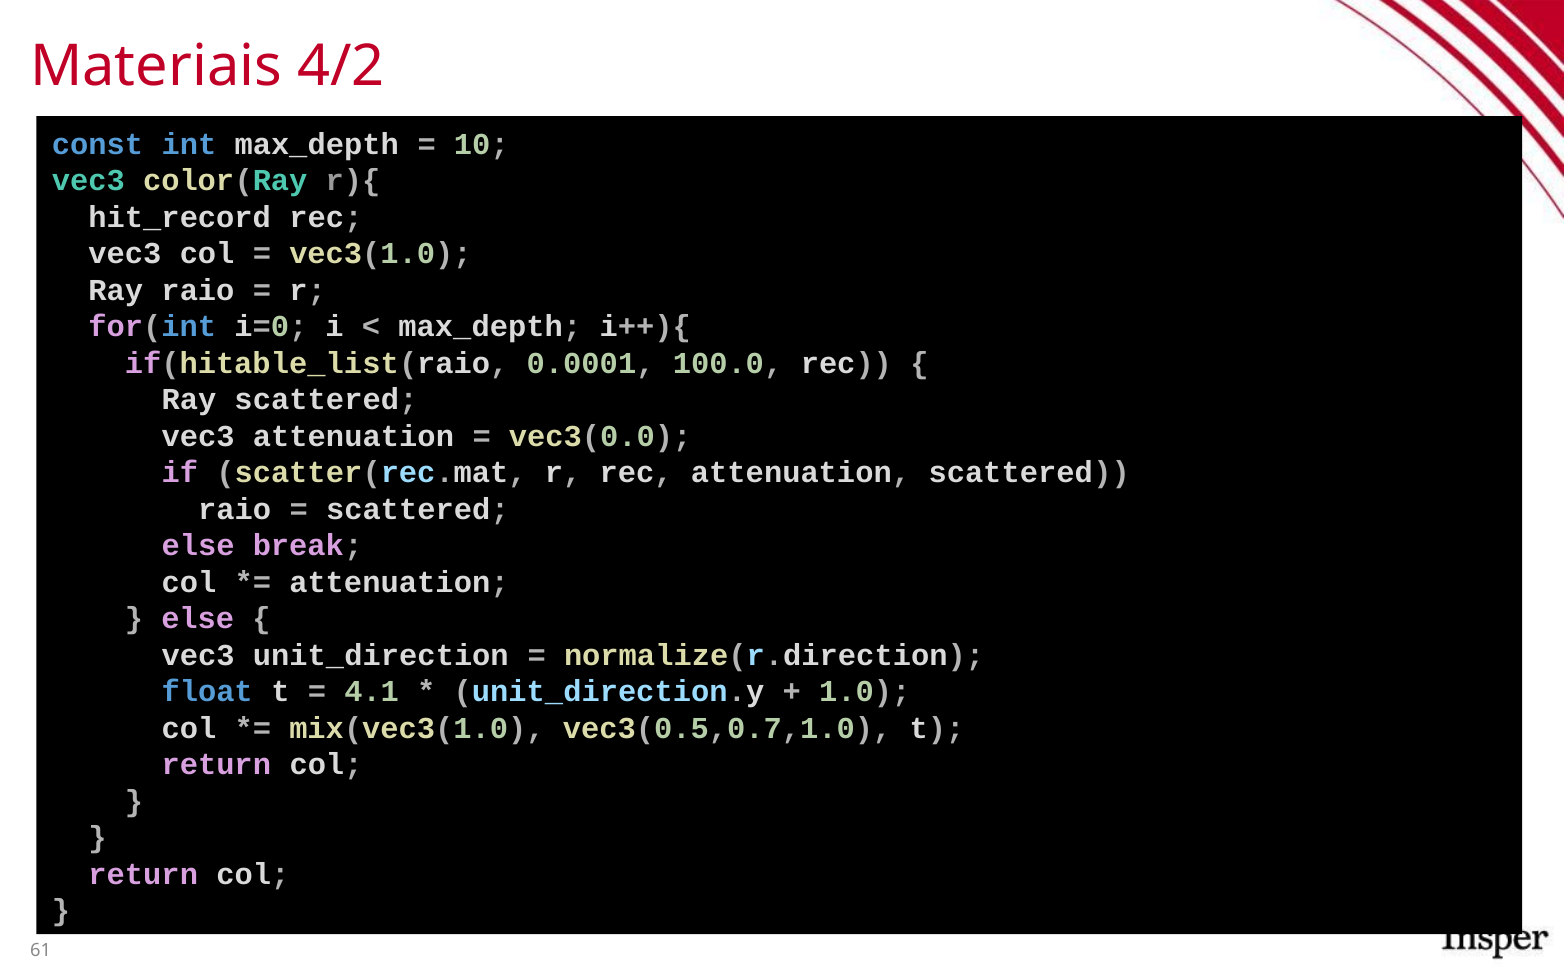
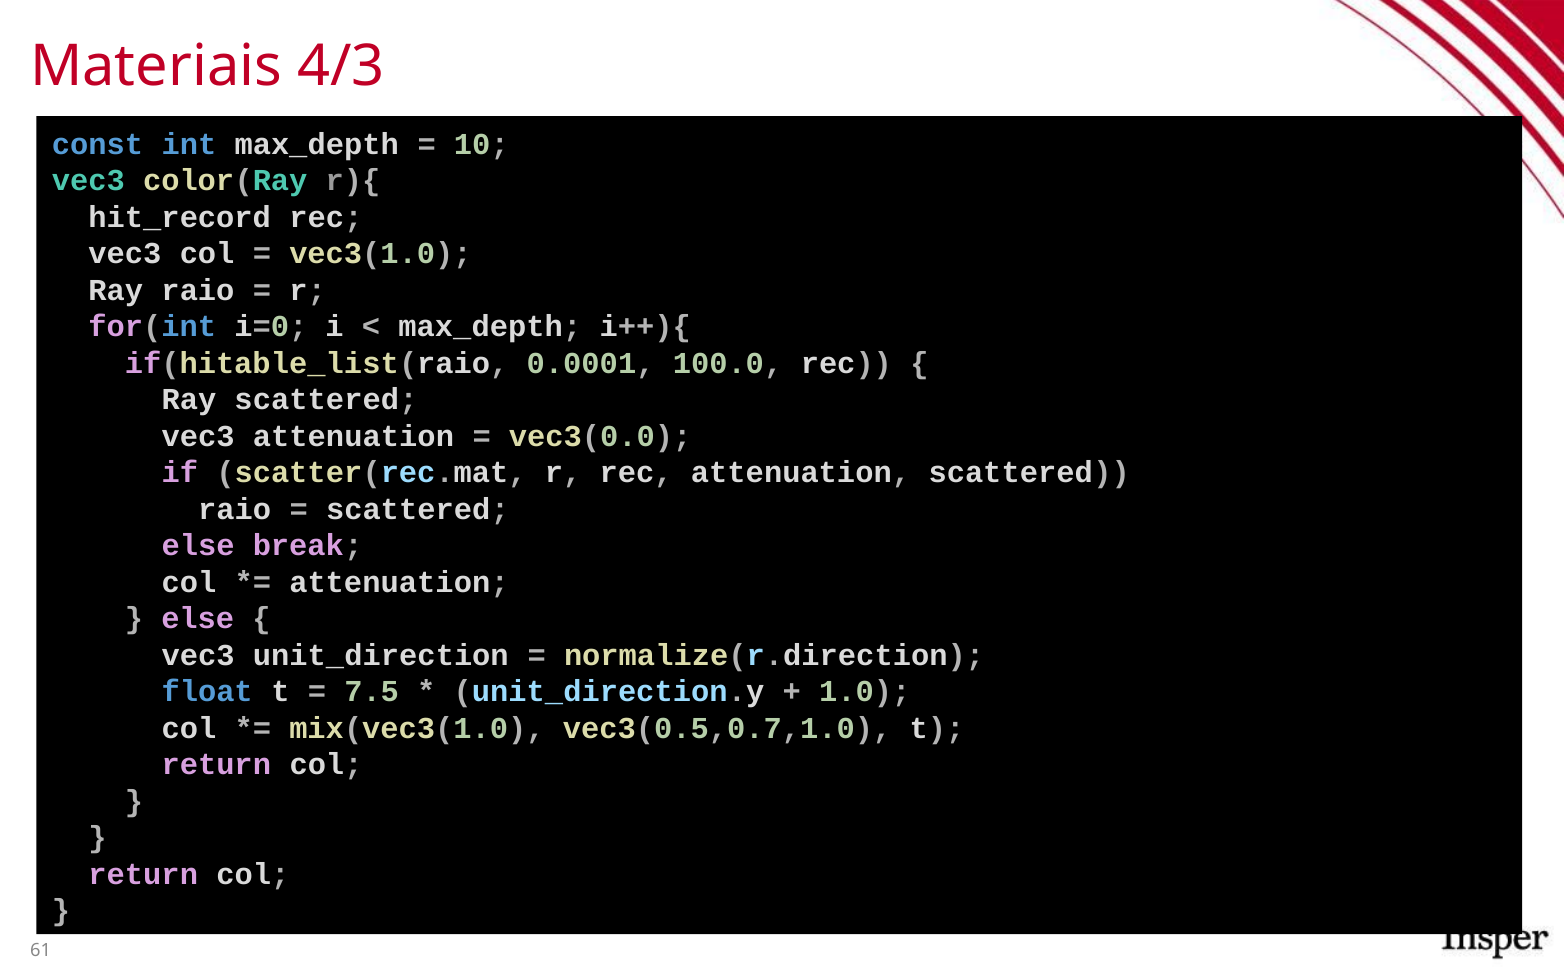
4/2: 4/2 -> 4/3 (341, 66)
4.1: 4.1 -> 7.5 (372, 692)
